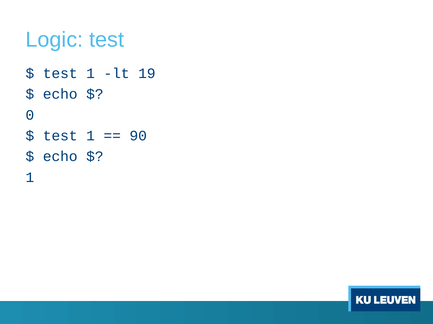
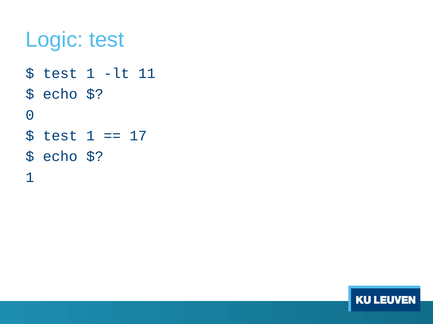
19: 19 -> 11 (147, 74)
90: 90 -> 17 (138, 136)
